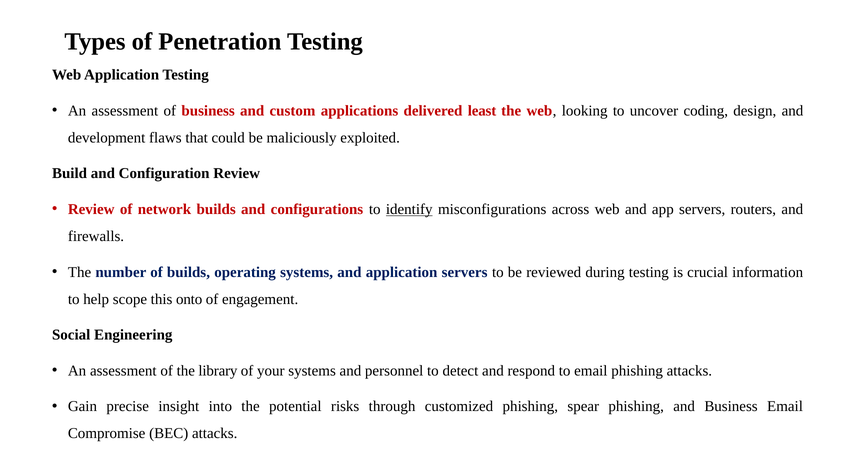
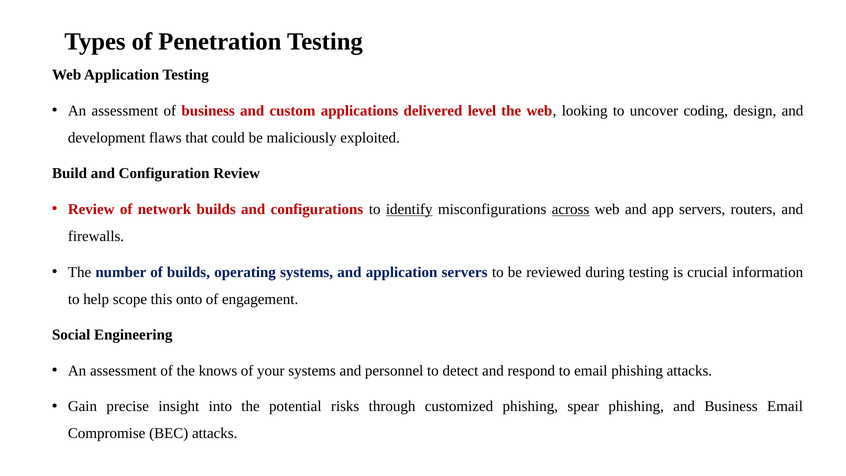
least: least -> level (482, 111)
across underline: none -> present (571, 209)
library: library -> knows (218, 371)
